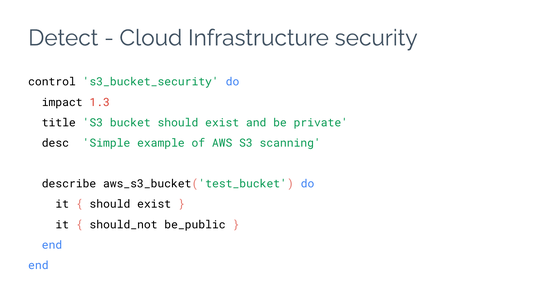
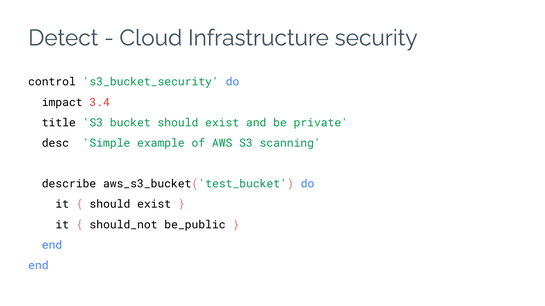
1.3: 1.3 -> 3.4 (100, 103)
